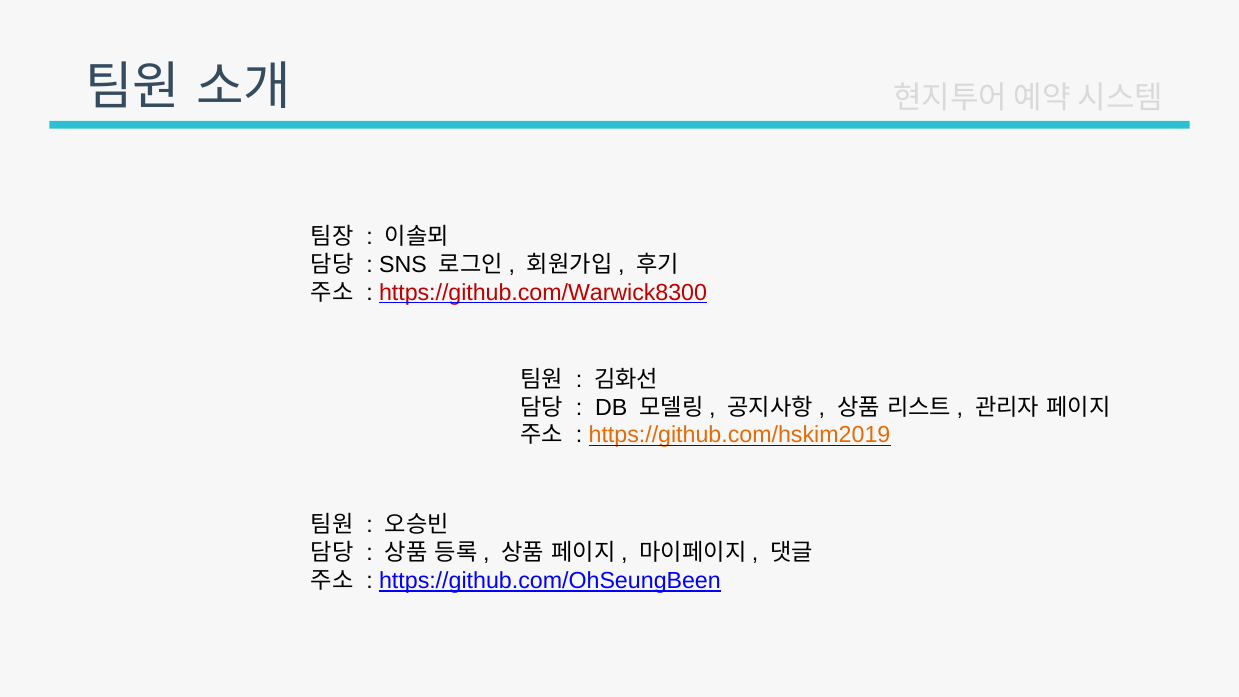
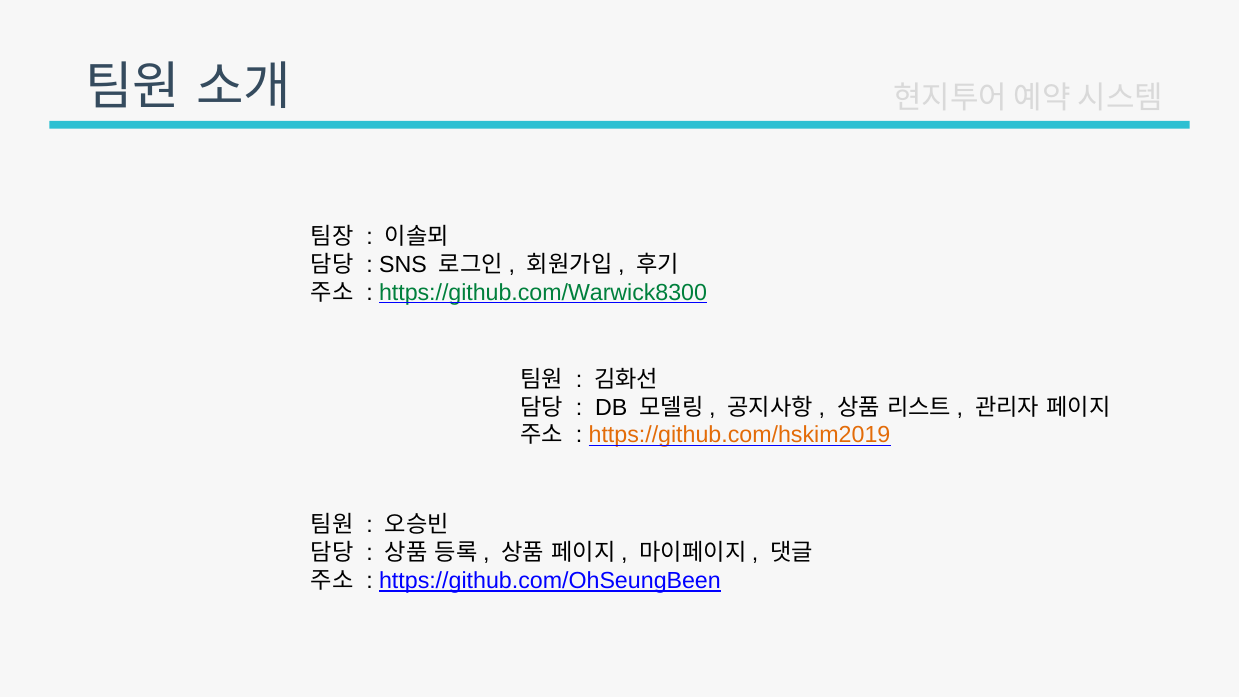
https://github.com/Warwick8300 colour: red -> green (543, 292)
